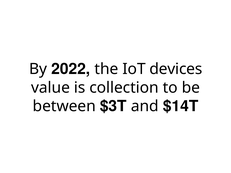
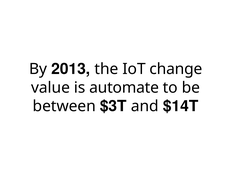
2022: 2022 -> 2013 (71, 69)
devices: devices -> change (176, 69)
collection: collection -> automate (124, 88)
